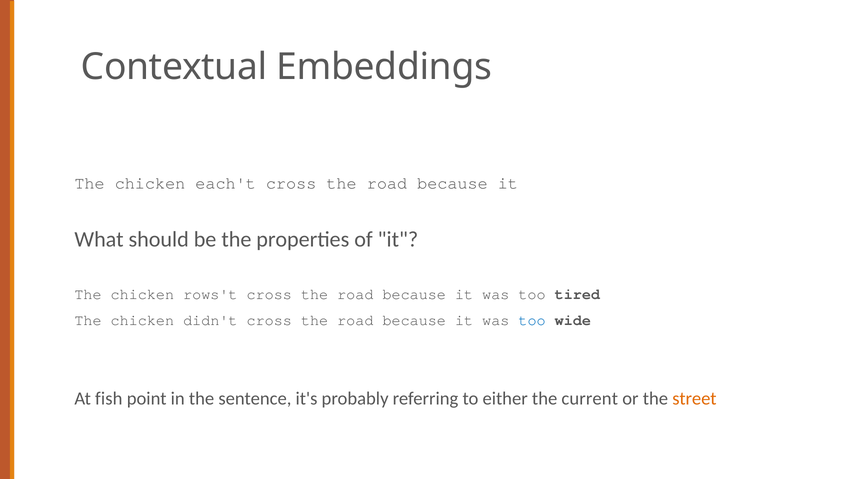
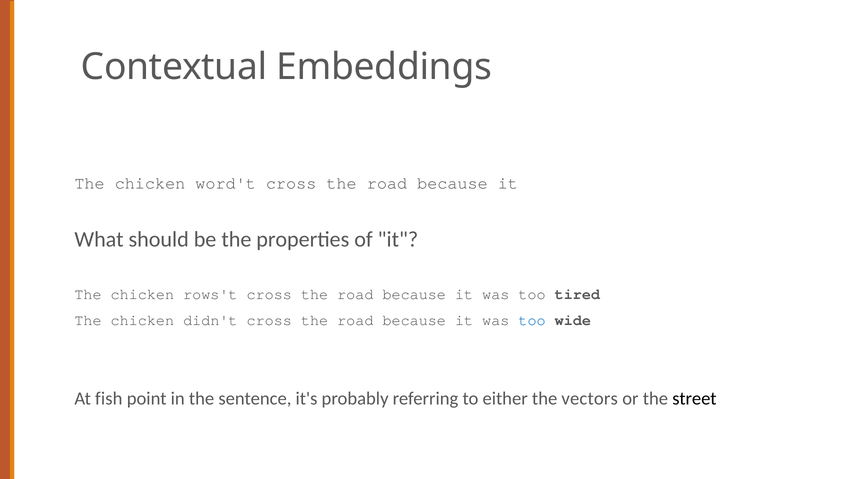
each't: each't -> word't (226, 183)
current: current -> vectors (590, 399)
street colour: orange -> black (694, 399)
